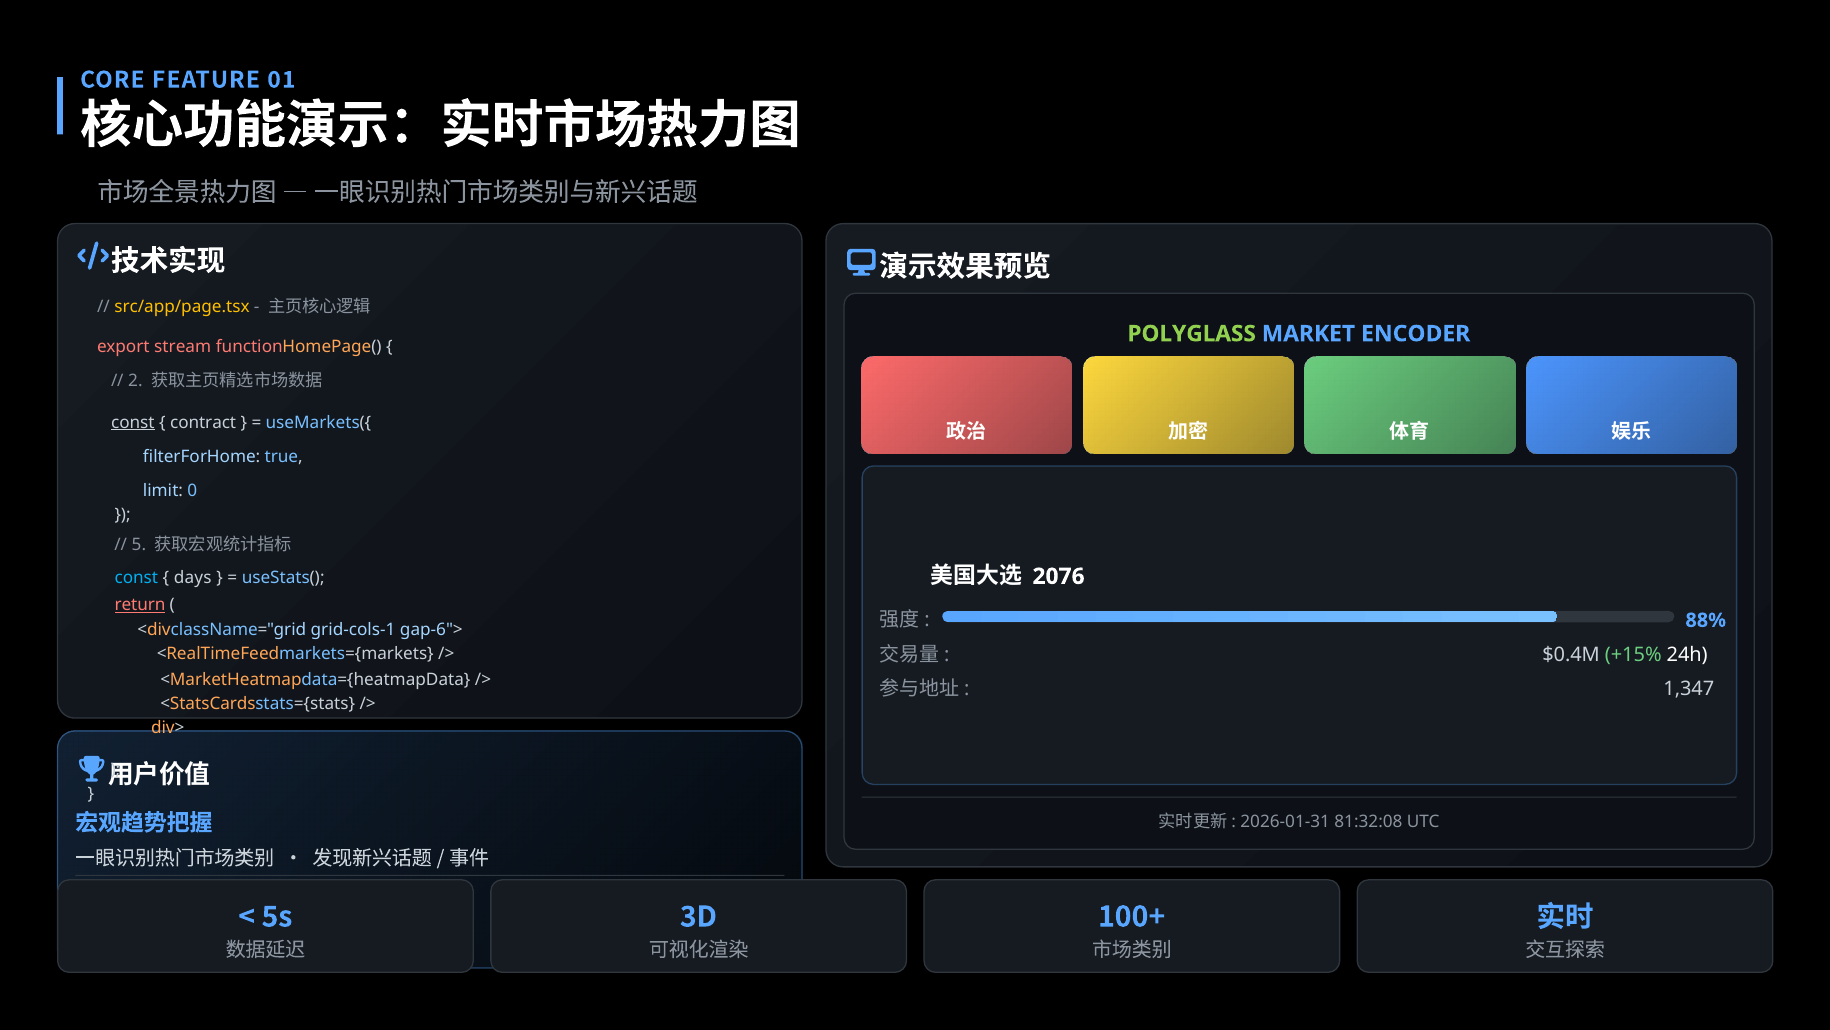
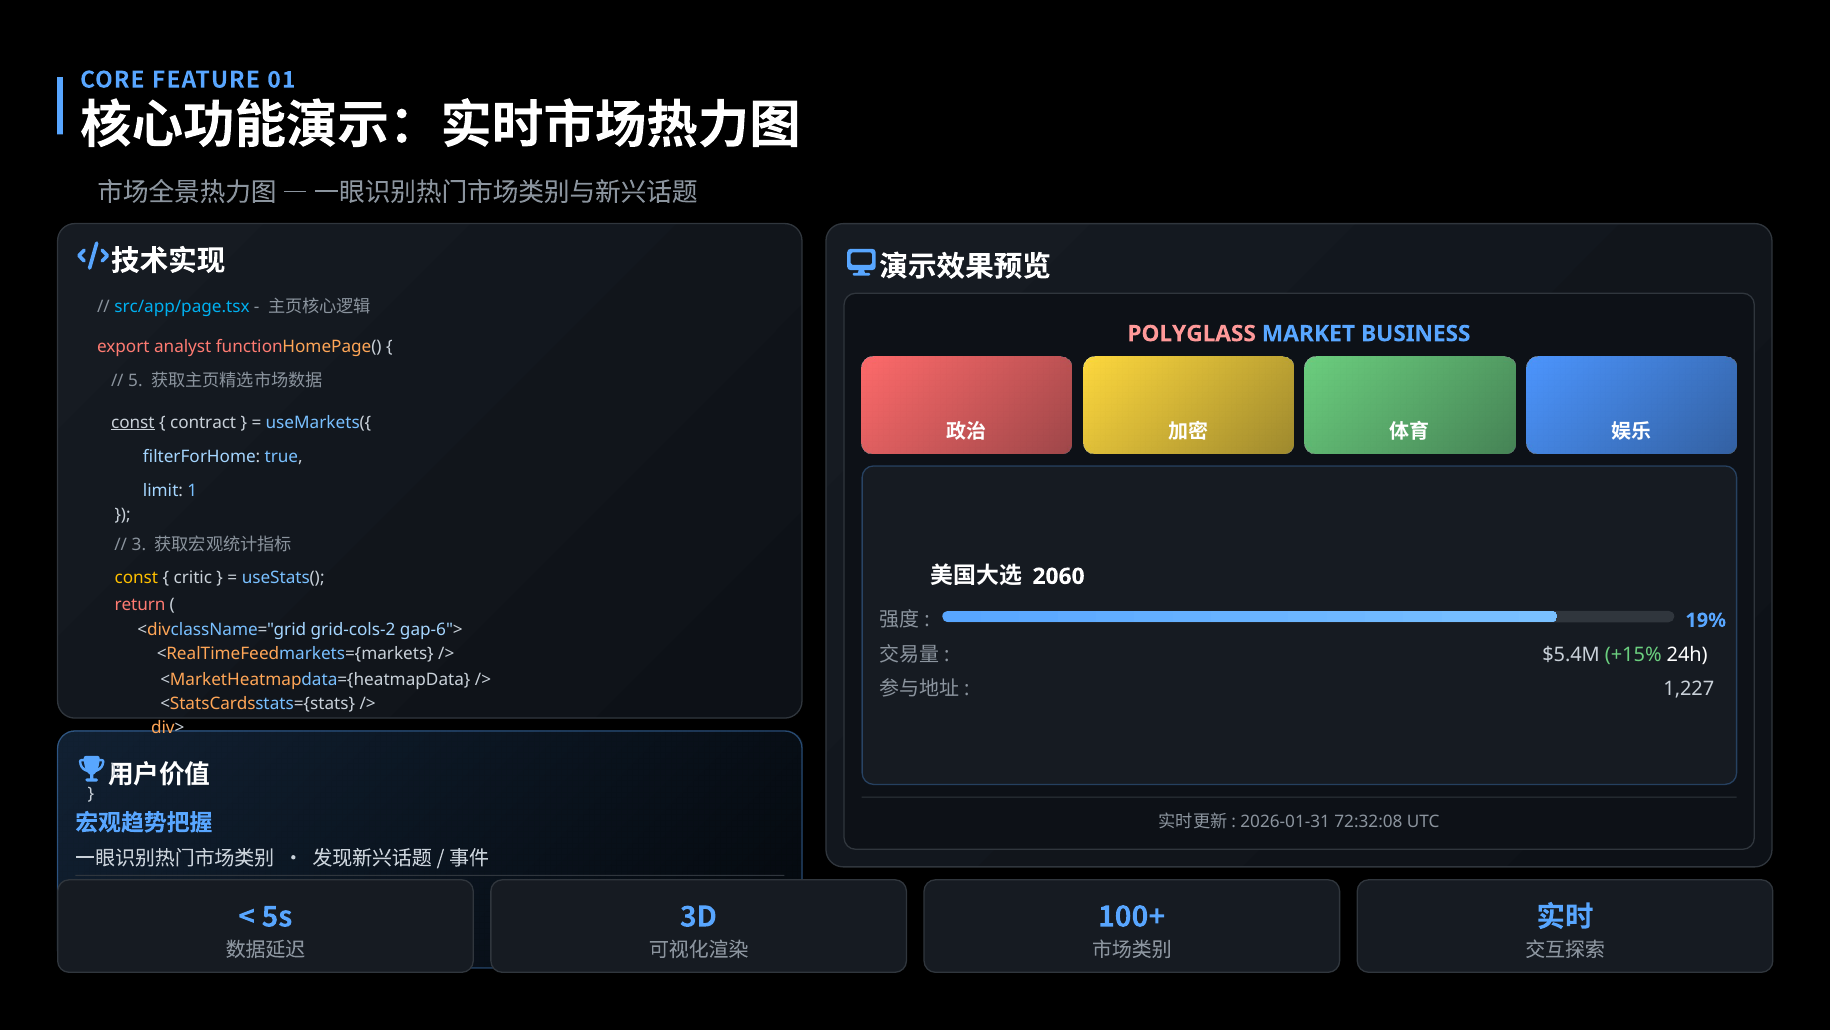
src/app/page.tsx colour: yellow -> light blue (182, 307)
POLYGLASS colour: light green -> pink (1192, 334)
ENCODER: ENCODER -> BUSINESS (1416, 334)
stream: stream -> analyst (183, 346)
2: 2 -> 5 (135, 381)
0: 0 -> 1 (192, 490)
5: 5 -> 3 (139, 545)
2076: 2076 -> 2060 (1059, 576)
const colour: light blue -> yellow (136, 578)
days: days -> critic (193, 578)
return underline: present -> none (140, 605)
88%: 88% -> 19% (1706, 620)
grid-cols-1: grid-cols-1 -> grid-cols-2 (353, 629)
$0.4M: $0.4M -> $5.4M (1571, 654)
1,347: 1,347 -> 1,227 (1689, 689)
81:32:08: 81:32:08 -> 72:32:08 (1368, 821)
